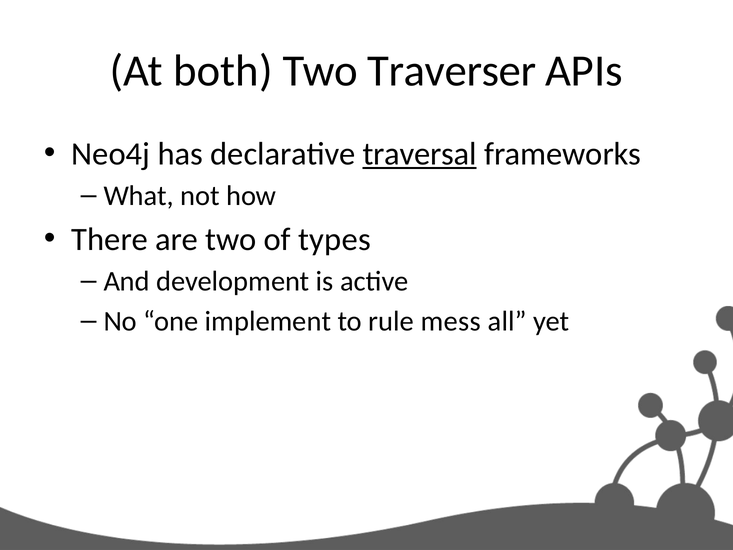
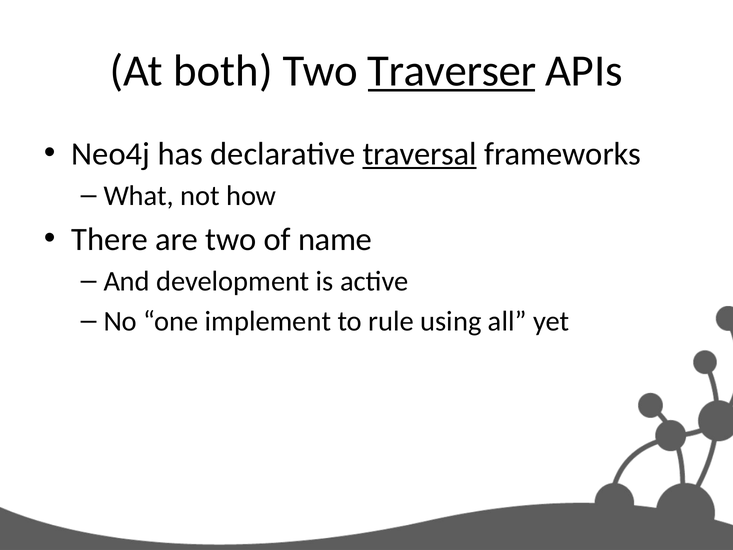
Traverser underline: none -> present (452, 71)
types: types -> name (335, 239)
mess: mess -> using (451, 321)
